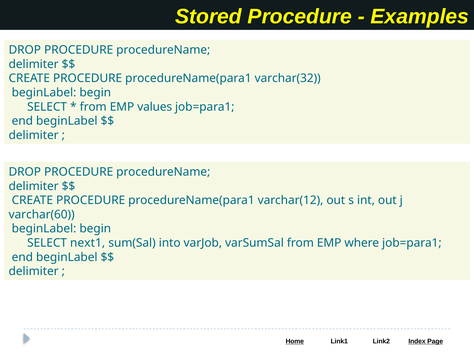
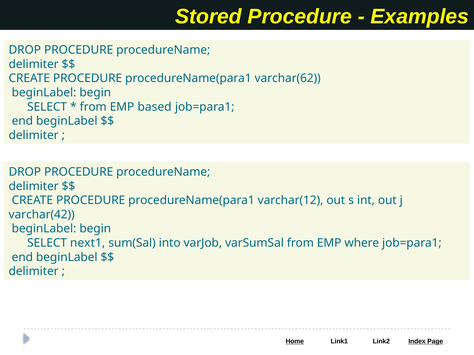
varchar(32: varchar(32 -> varchar(62 (288, 78)
values: values -> based (155, 107)
varchar(60: varchar(60 -> varchar(42 (42, 215)
